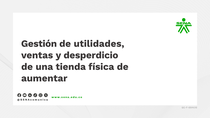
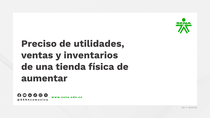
Gestión: Gestión -> Preciso (39, 44)
desperdicio: desperdicio -> inventarios (91, 55)
